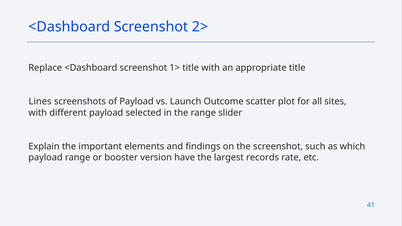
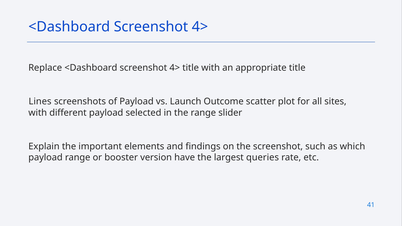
2>: 2> -> 4> (200, 27)
Replace <Dashboard screenshot 1>: 1> -> 4> (175, 68)
records: records -> queries (263, 158)
